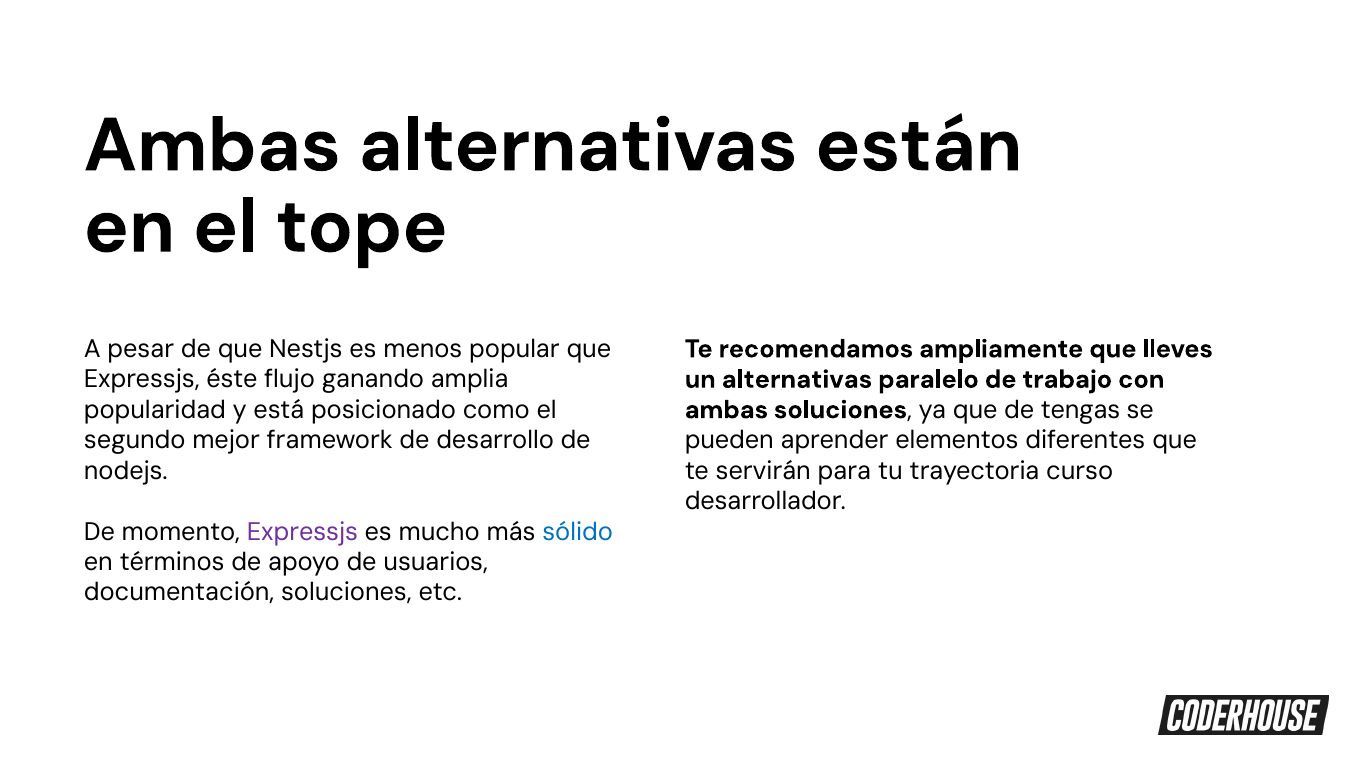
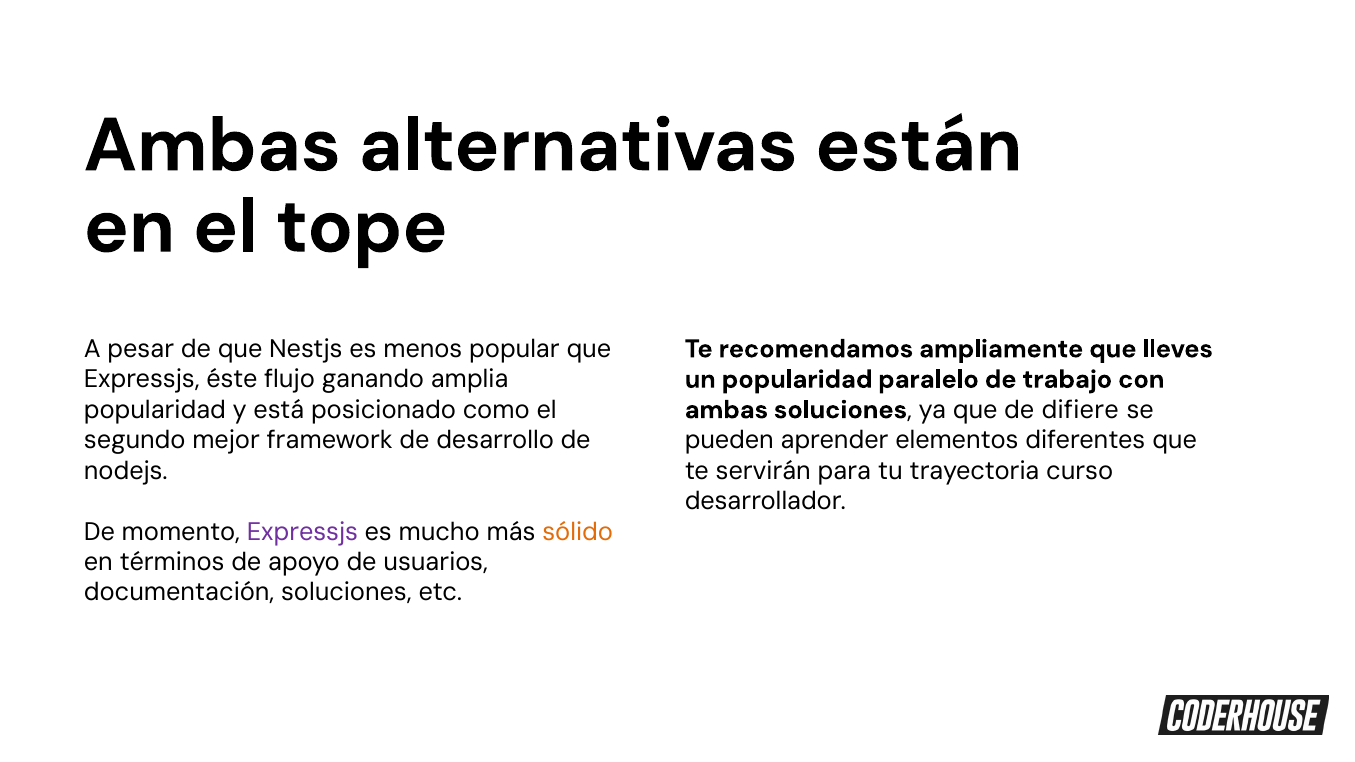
un alternativas: alternativas -> popularidad (797, 379)
tengas: tengas -> difiere (1080, 410)
sólido colour: blue -> orange (578, 532)
